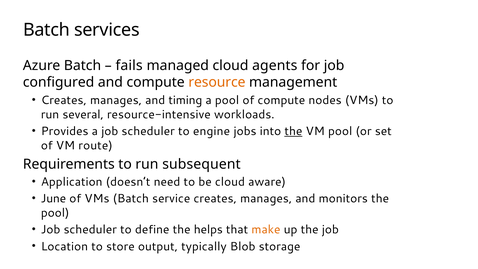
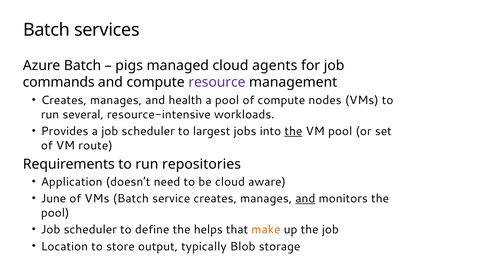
fails: fails -> pigs (129, 66)
configured: configured -> commands (59, 82)
resource colour: orange -> purple (217, 82)
timing: timing -> health (185, 100)
engine: engine -> largest (212, 131)
subsequent: subsequent -> repositories (201, 164)
and underline: none -> present (305, 199)
